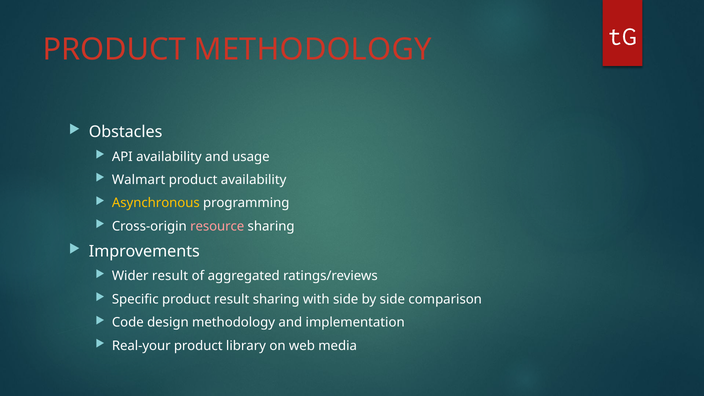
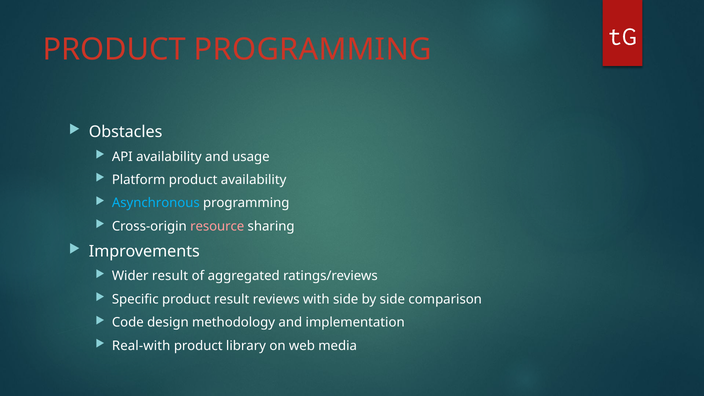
PRODUCT METHODOLOGY: METHODOLOGY -> PROGRAMMING (313, 49)
Walmart: Walmart -> Platform (139, 180)
Asynchronous colour: yellow -> light blue (156, 203)
result sharing: sharing -> reviews (276, 299)
Real-your: Real-your -> Real-with (141, 346)
